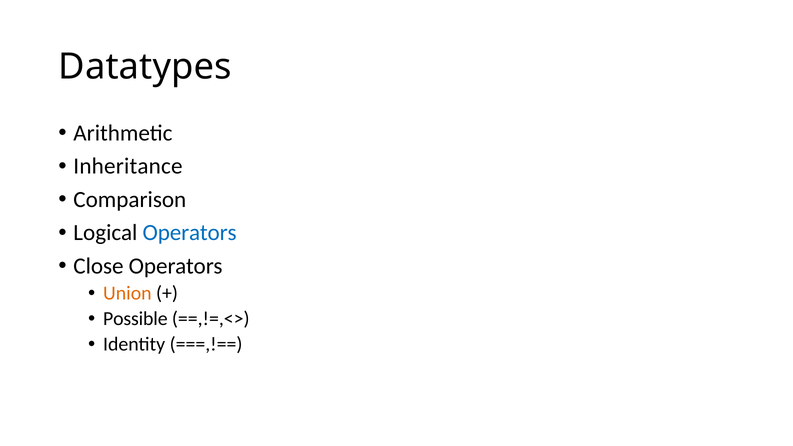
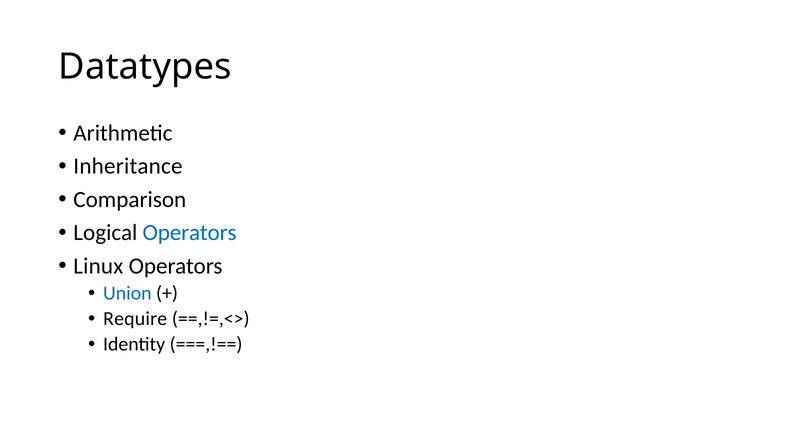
Close: Close -> Linux (98, 266)
Union colour: orange -> blue (127, 293)
Possible: Possible -> Require (135, 319)
